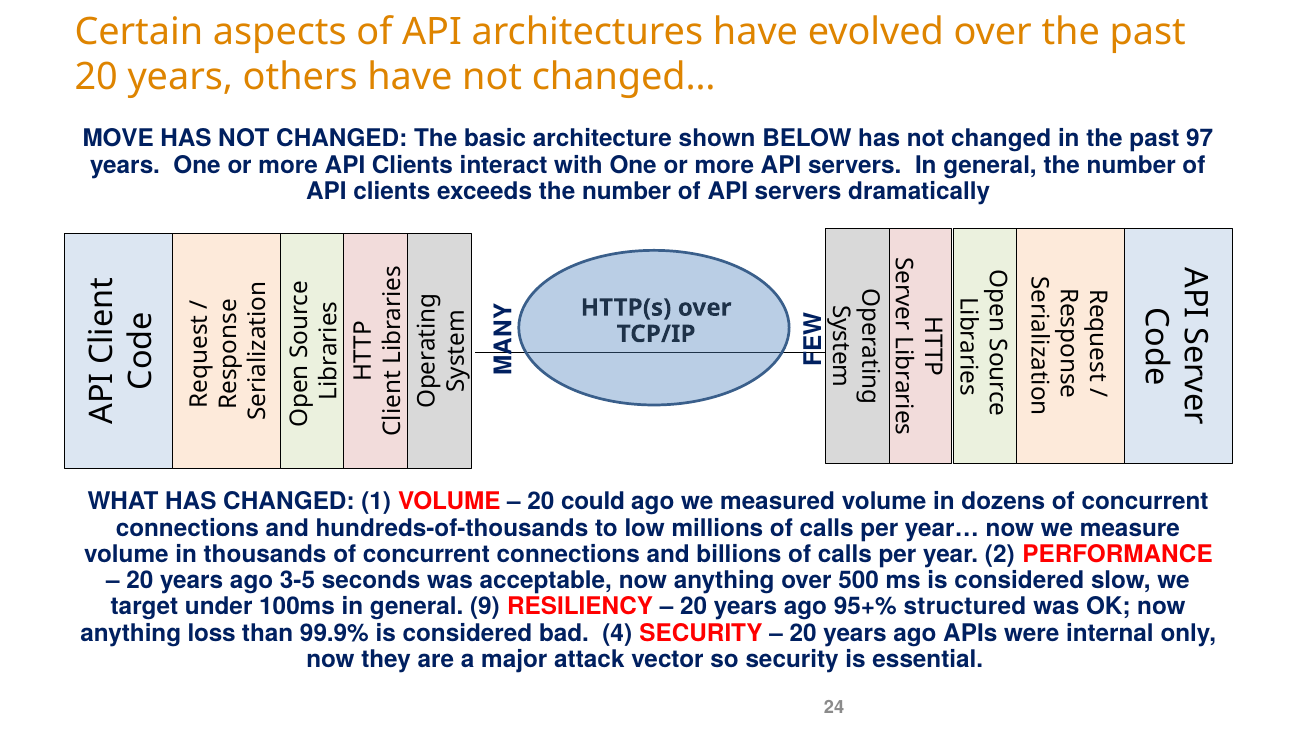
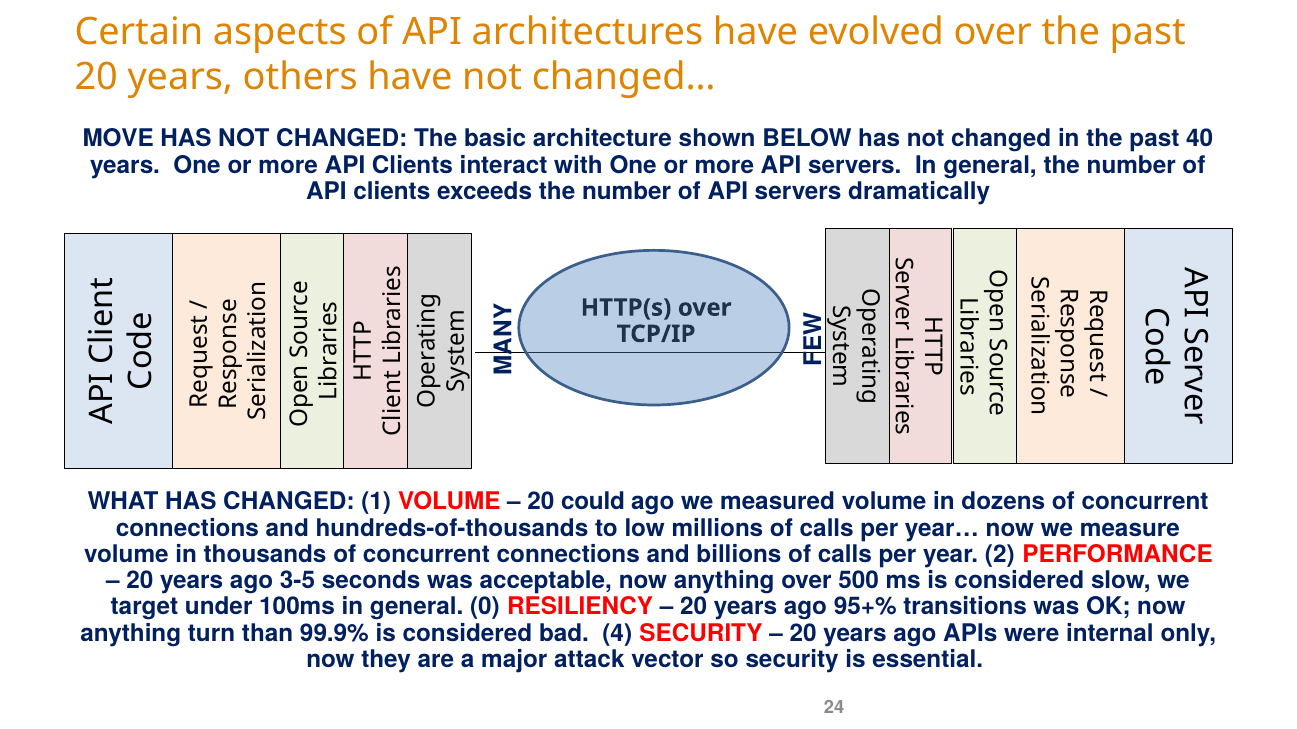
97: 97 -> 40 (1200, 139)
9: 9 -> 0 (485, 607)
structured: structured -> transitions (965, 607)
loss: loss -> turn (212, 634)
